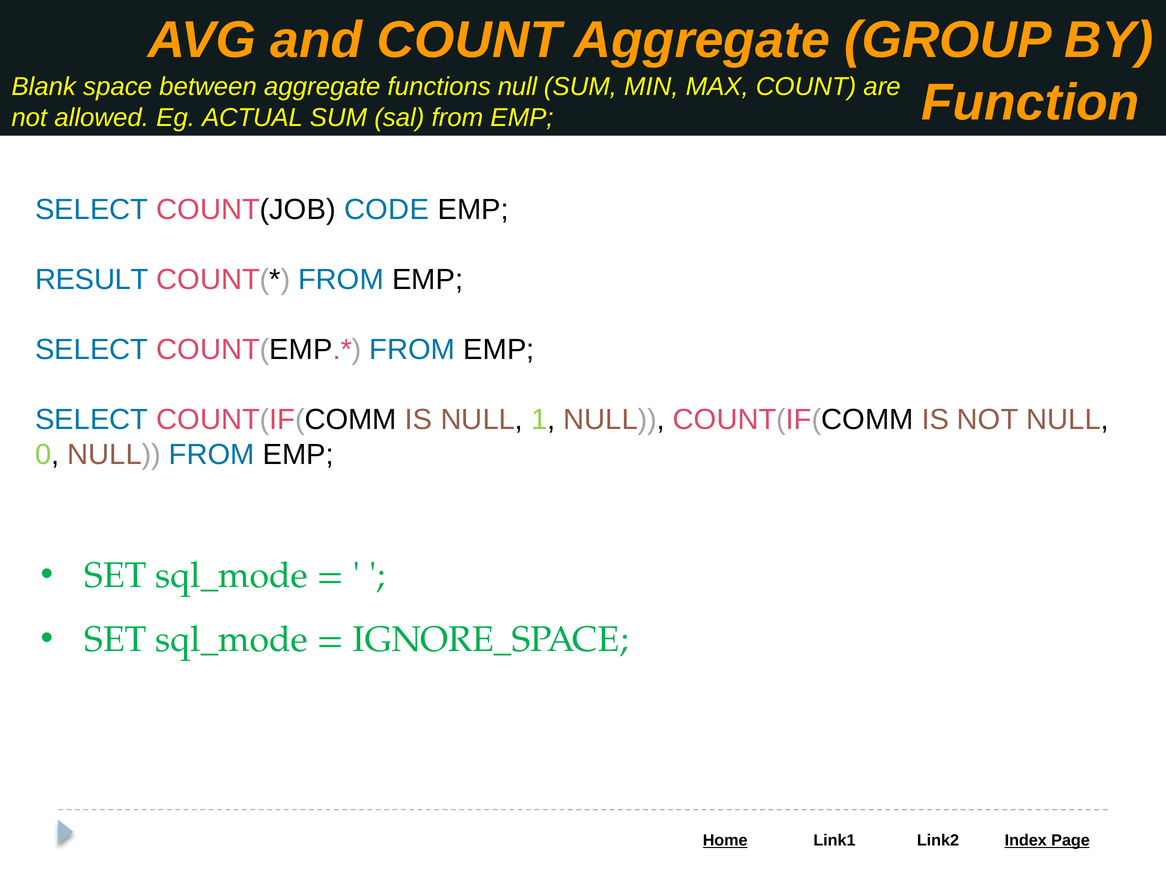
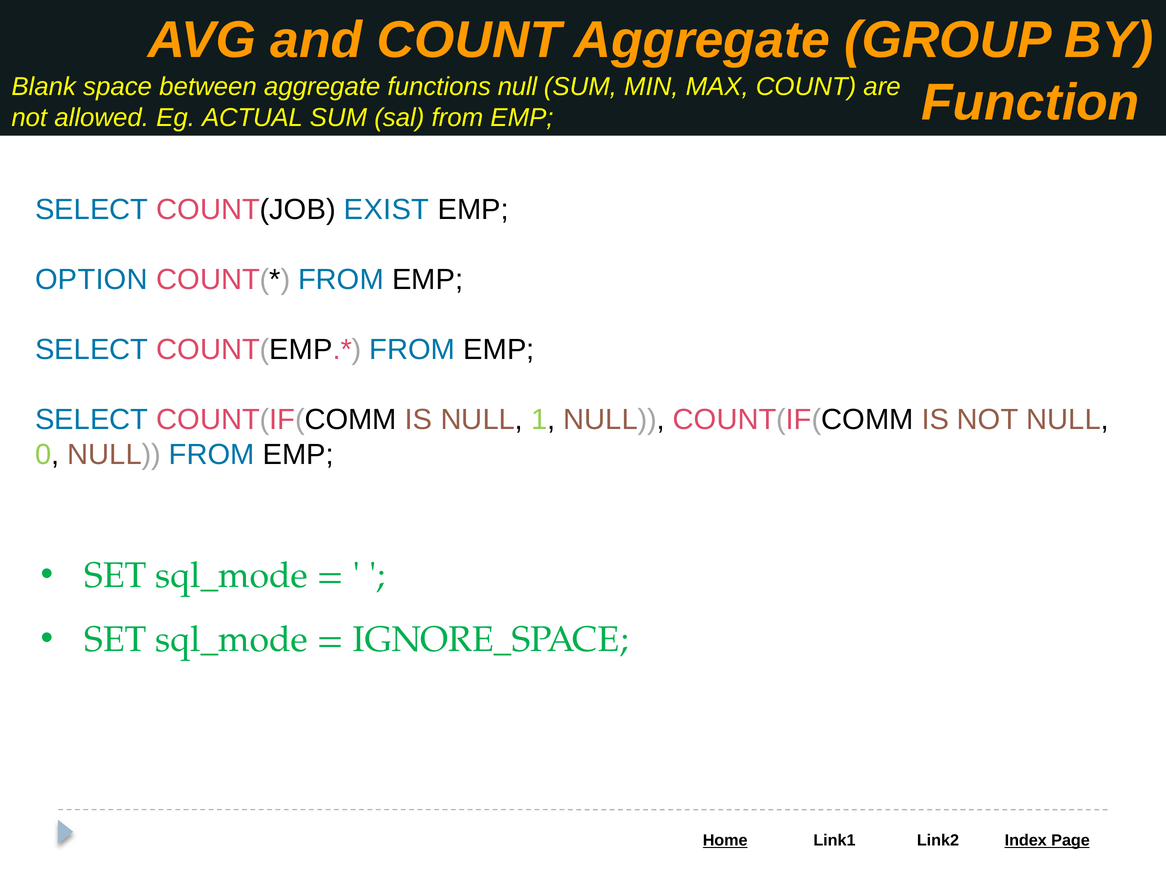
CODE: CODE -> EXIST (387, 210)
RESULT: RESULT -> OPTION (91, 280)
